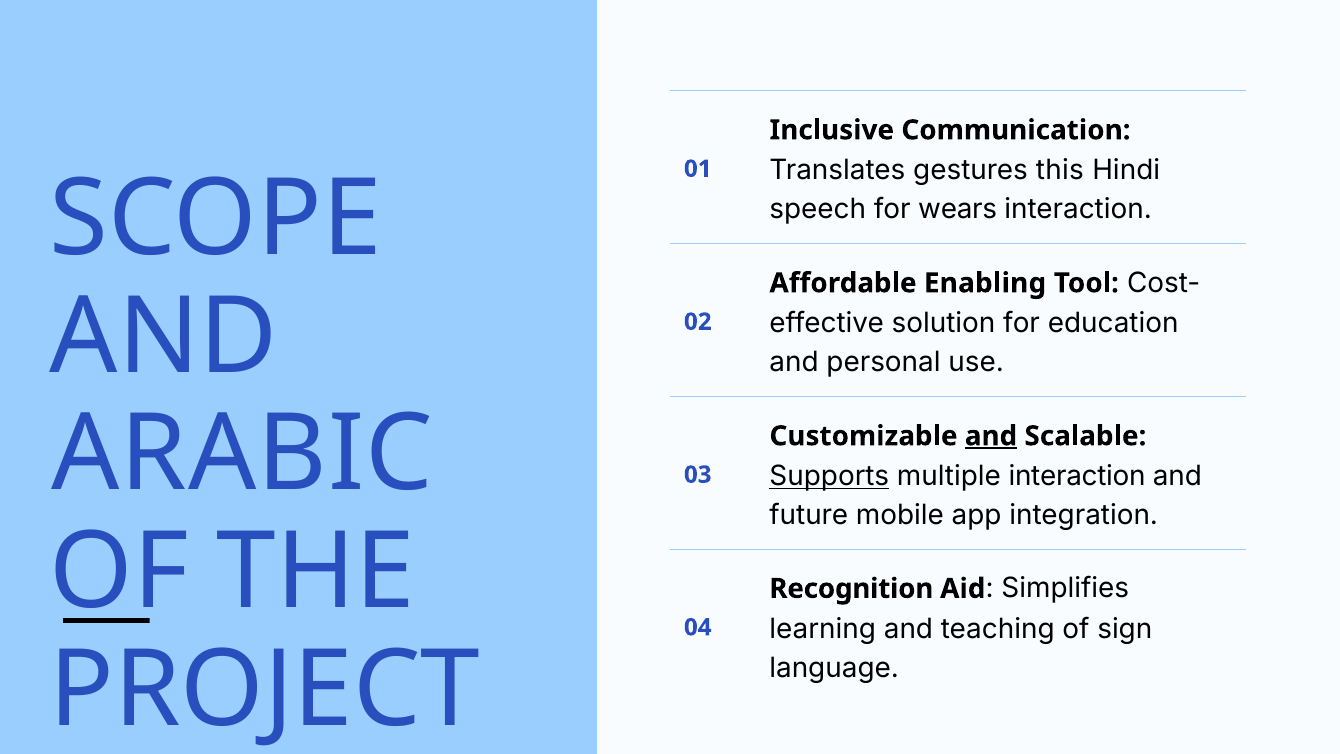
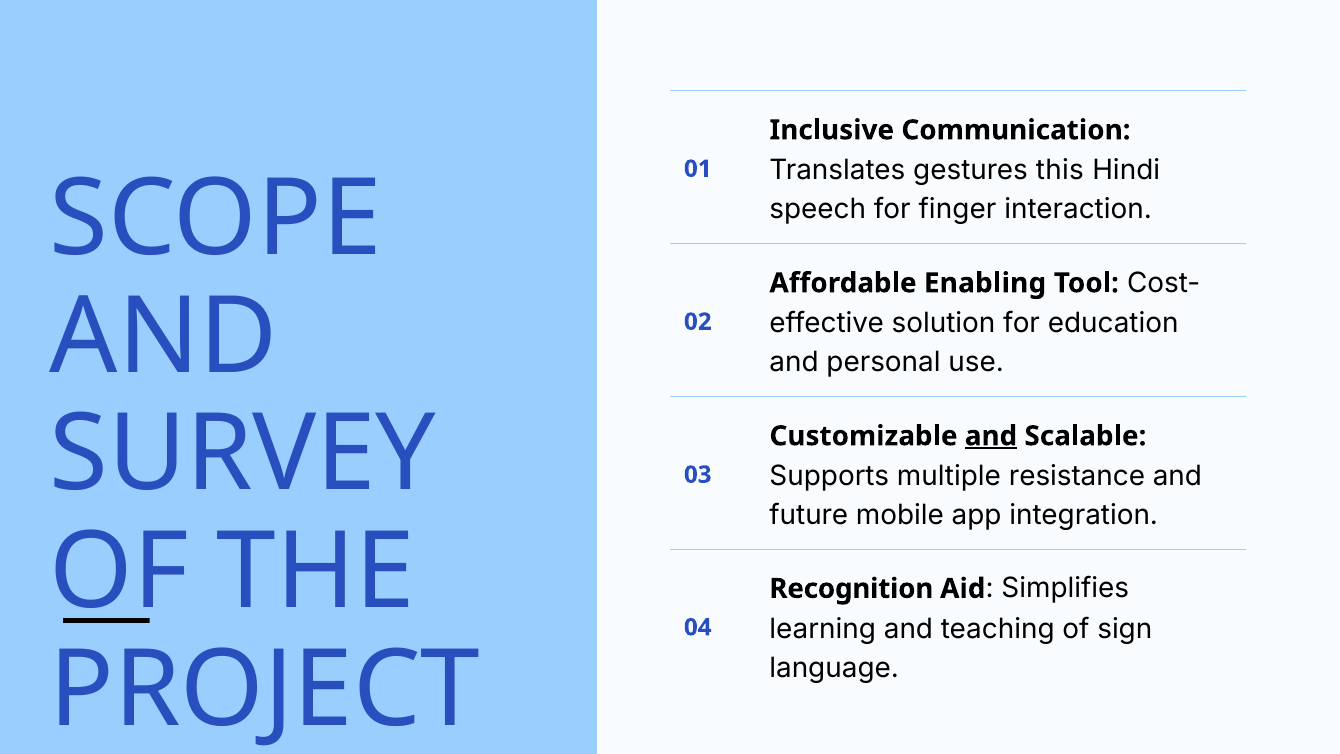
wears: wears -> finger (957, 210)
ARABIC: ARABIC -> SURVEY (243, 454)
Supports underline: present -> none (829, 476)
multiple interaction: interaction -> resistance (1077, 476)
